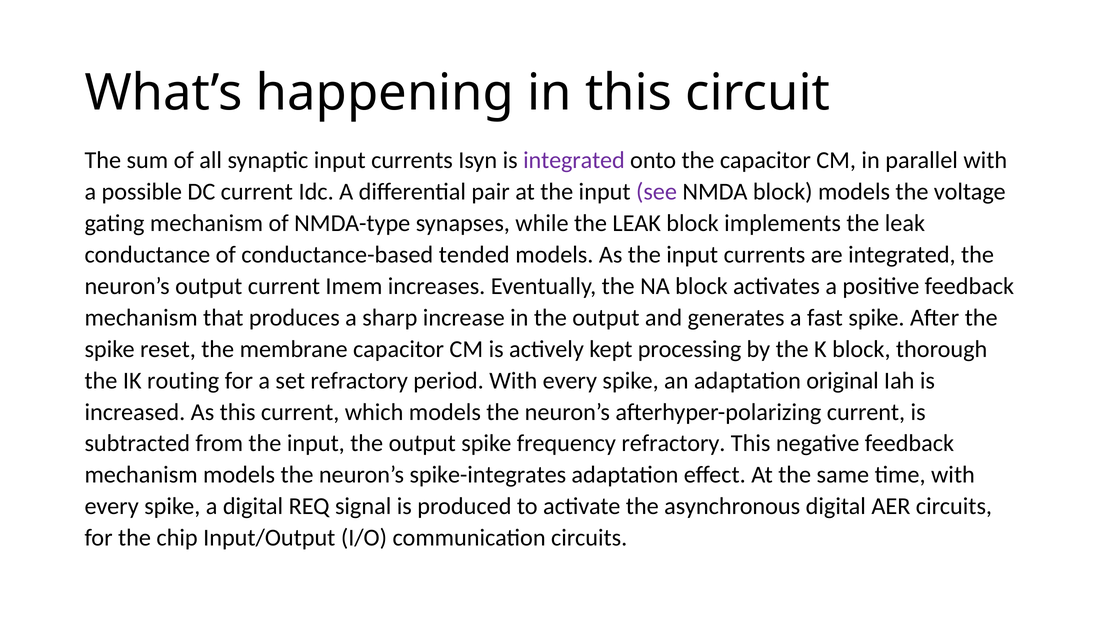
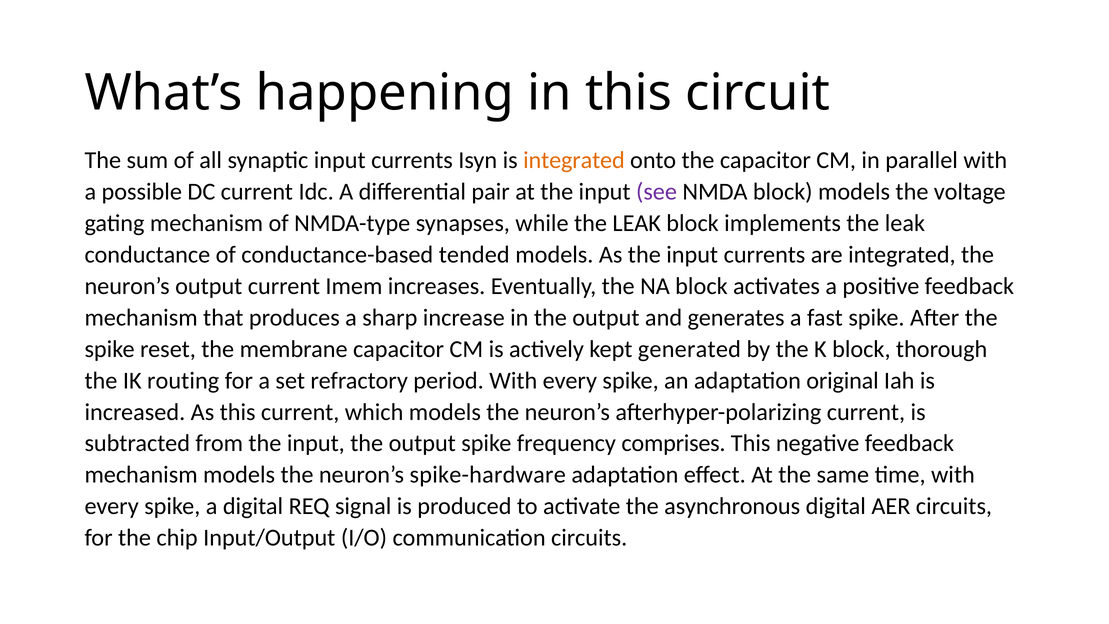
integrated colour: purple -> orange (574, 160)
processing: processing -> generated (689, 349)
frequency refractory: refractory -> comprises (674, 443)
spike-integrates: spike-integrates -> spike-hardware (488, 475)
